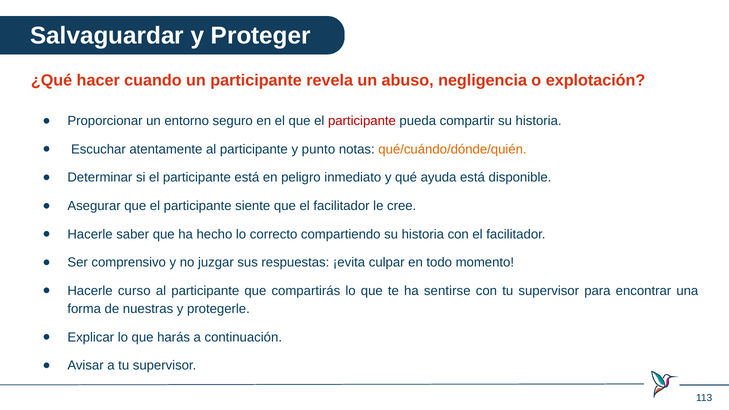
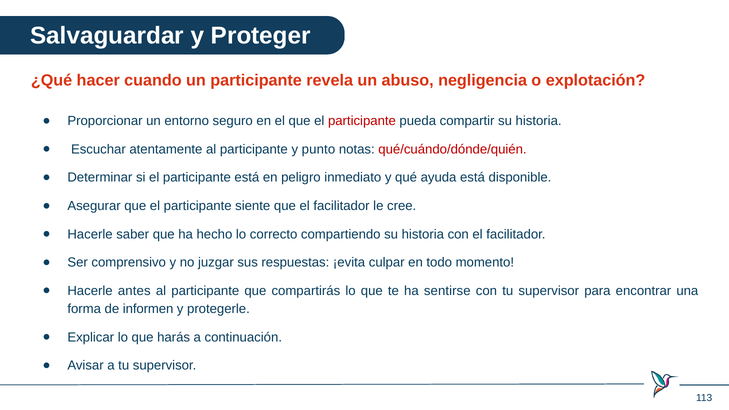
qué/cuándo/dónde/quién colour: orange -> red (452, 149)
curso: curso -> antes (134, 291)
nuestras: nuestras -> informen (148, 309)
